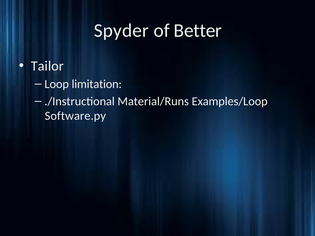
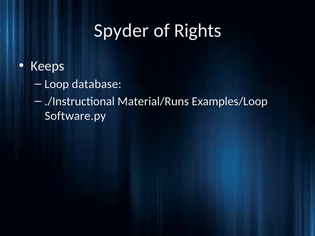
Better: Better -> Rights (198, 30)
Tailor: Tailor -> Keeps (47, 66)
limitation: limitation -> database (97, 84)
